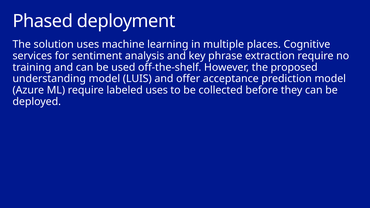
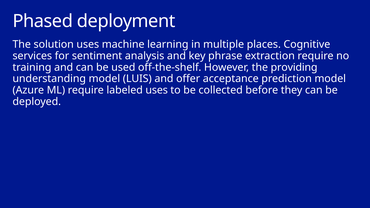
proposed: proposed -> providing (294, 67)
